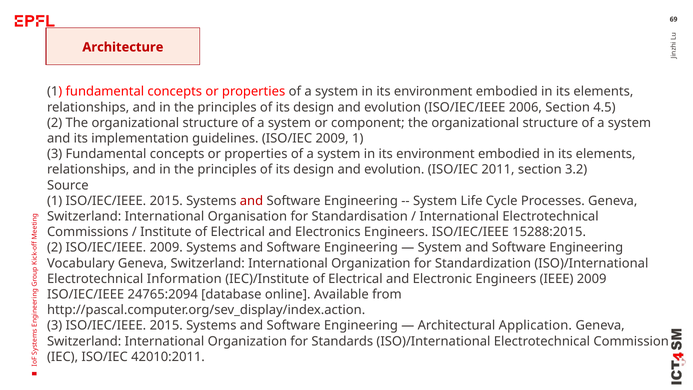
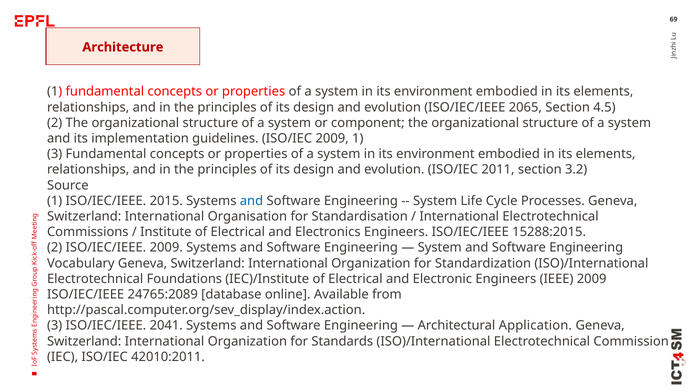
2006: 2006 -> 2065 (525, 107)
and colour: red -> blue (251, 201)
Information: Information -> Foundations (184, 279)
24765:2094: 24765:2094 -> 24765:2089 (163, 294)
3 ISO/IEC/IEEE 2015: 2015 -> 2041 (166, 325)
